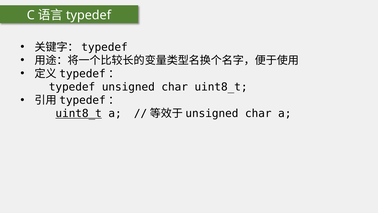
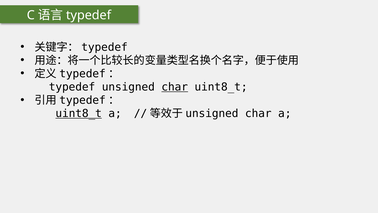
char underline: none -> present (175, 87)
